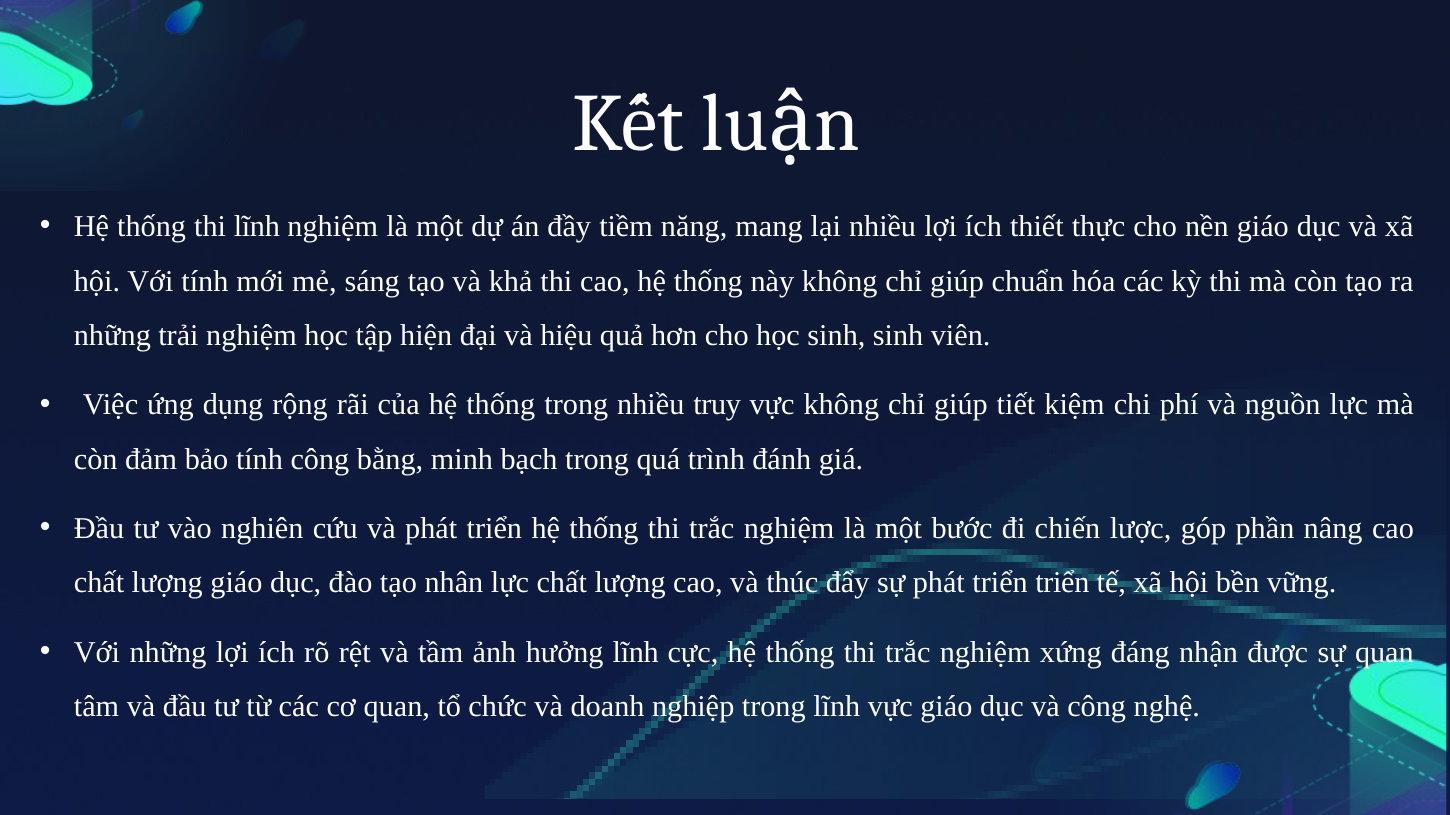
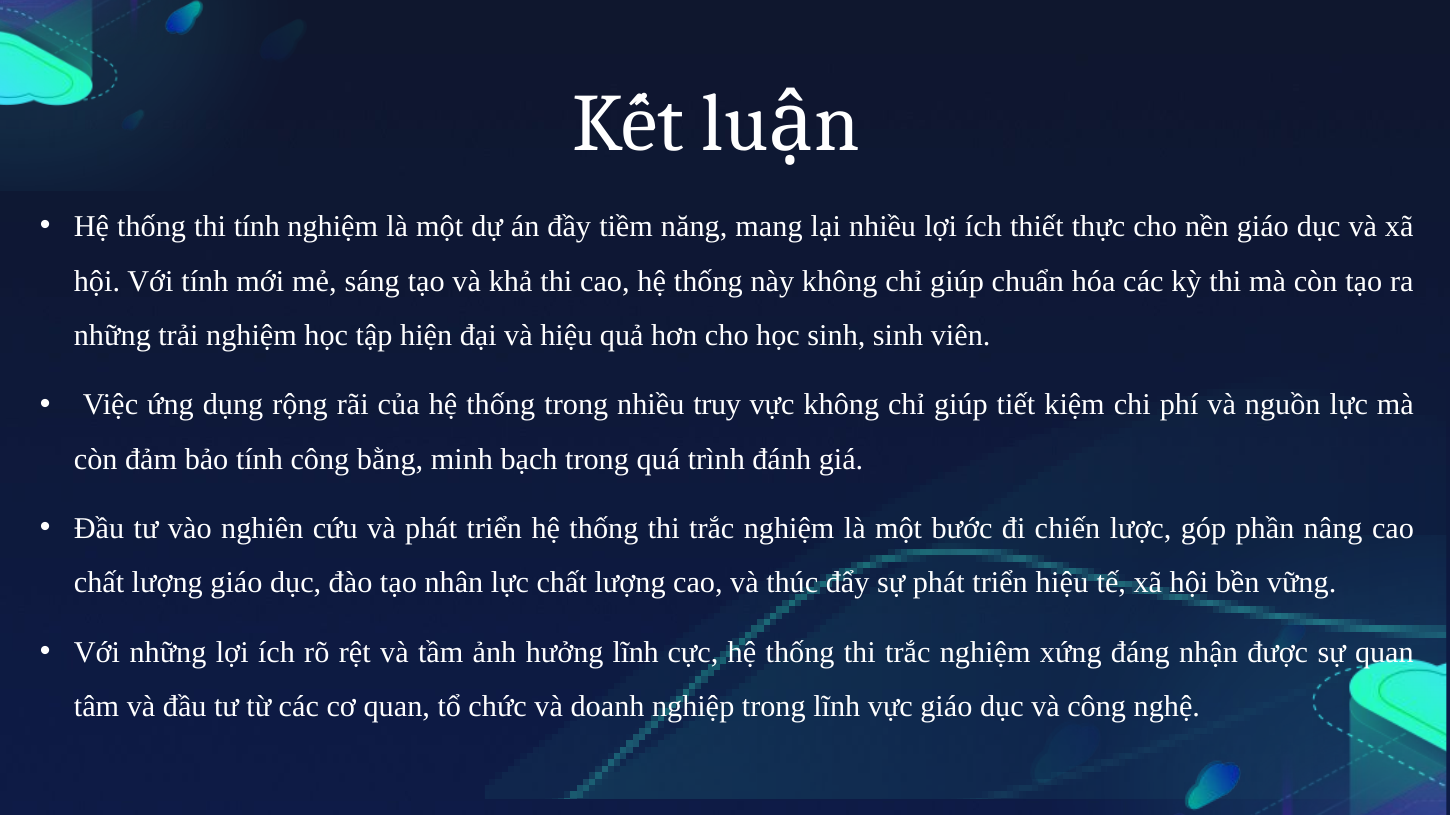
thi lĩnh: lĩnh -> tính (257, 227)
triển triển: triển -> hiệu (1062, 583)
